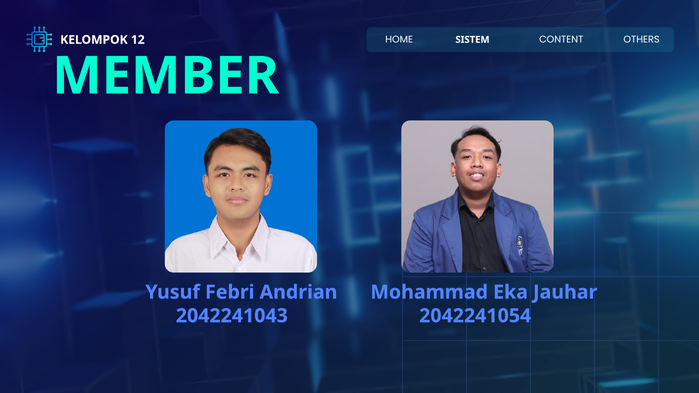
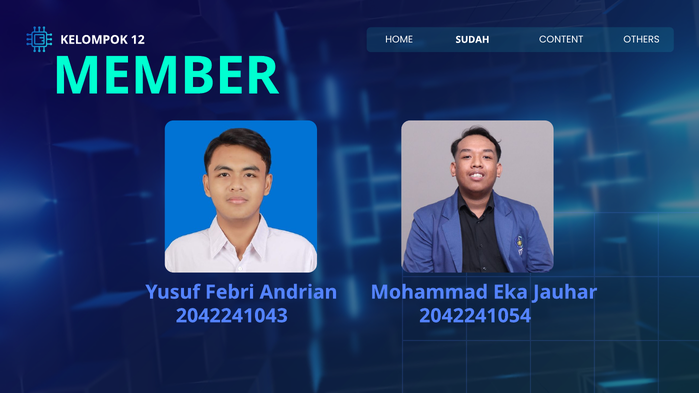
SISTEM: SISTEM -> SUDAH (472, 40)
